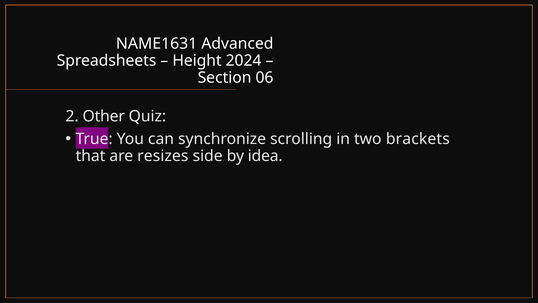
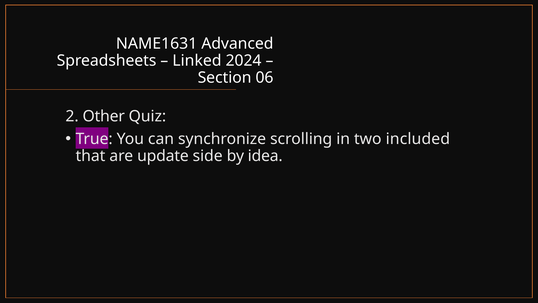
Height: Height -> Linked (197, 61)
brackets: brackets -> included (418, 139)
resizes: resizes -> update (163, 156)
